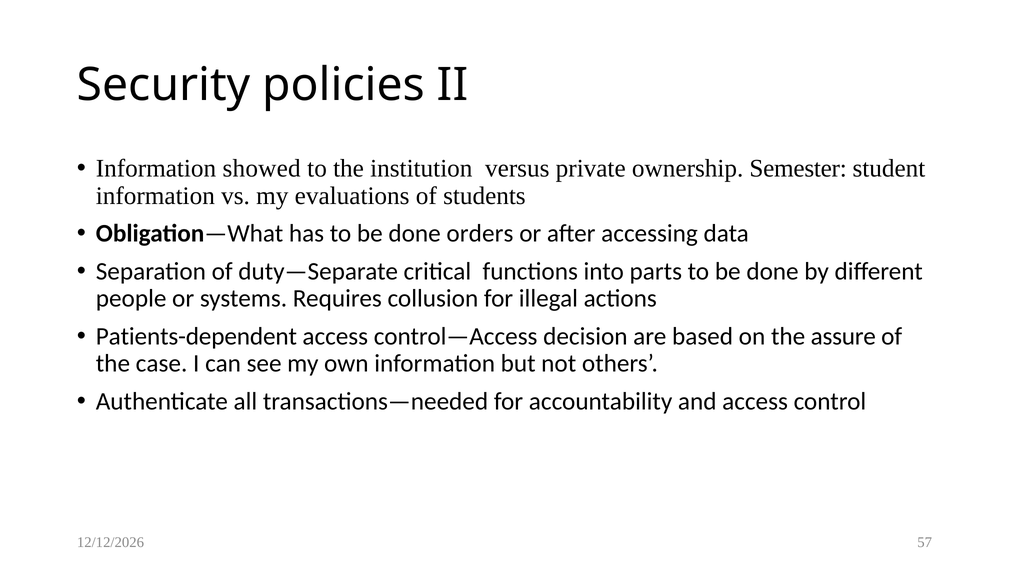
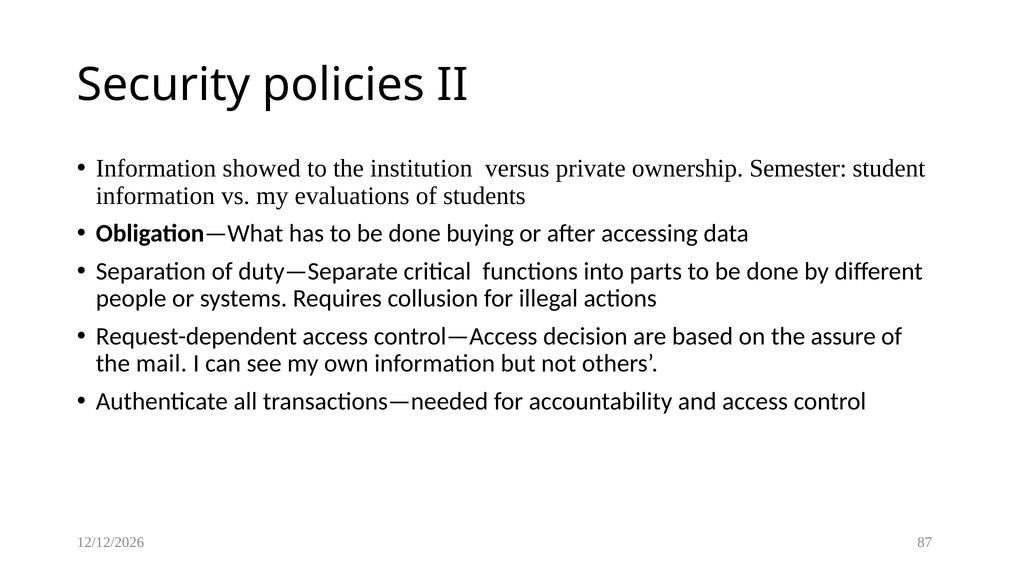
orders: orders -> buying (480, 233)
Patients-dependent: Patients-dependent -> Request-dependent (196, 336)
case: case -> mail (161, 363)
57: 57 -> 87 (925, 542)
